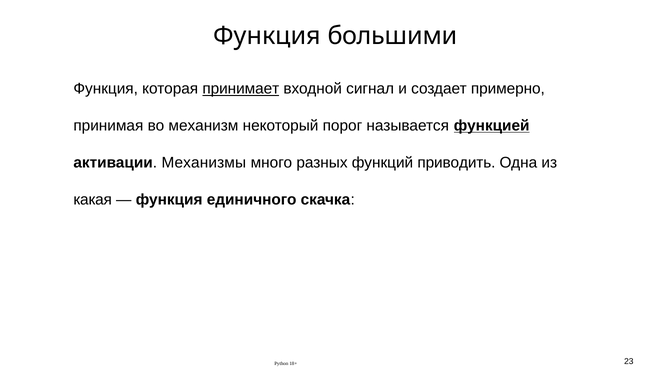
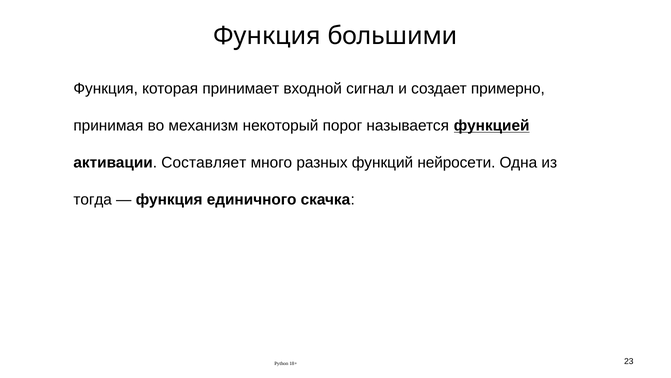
принимает underline: present -> none (241, 89)
Механизмы: Механизмы -> Составляет (204, 162)
приводить: приводить -> нейросети (456, 162)
какая: какая -> тогда (93, 199)
